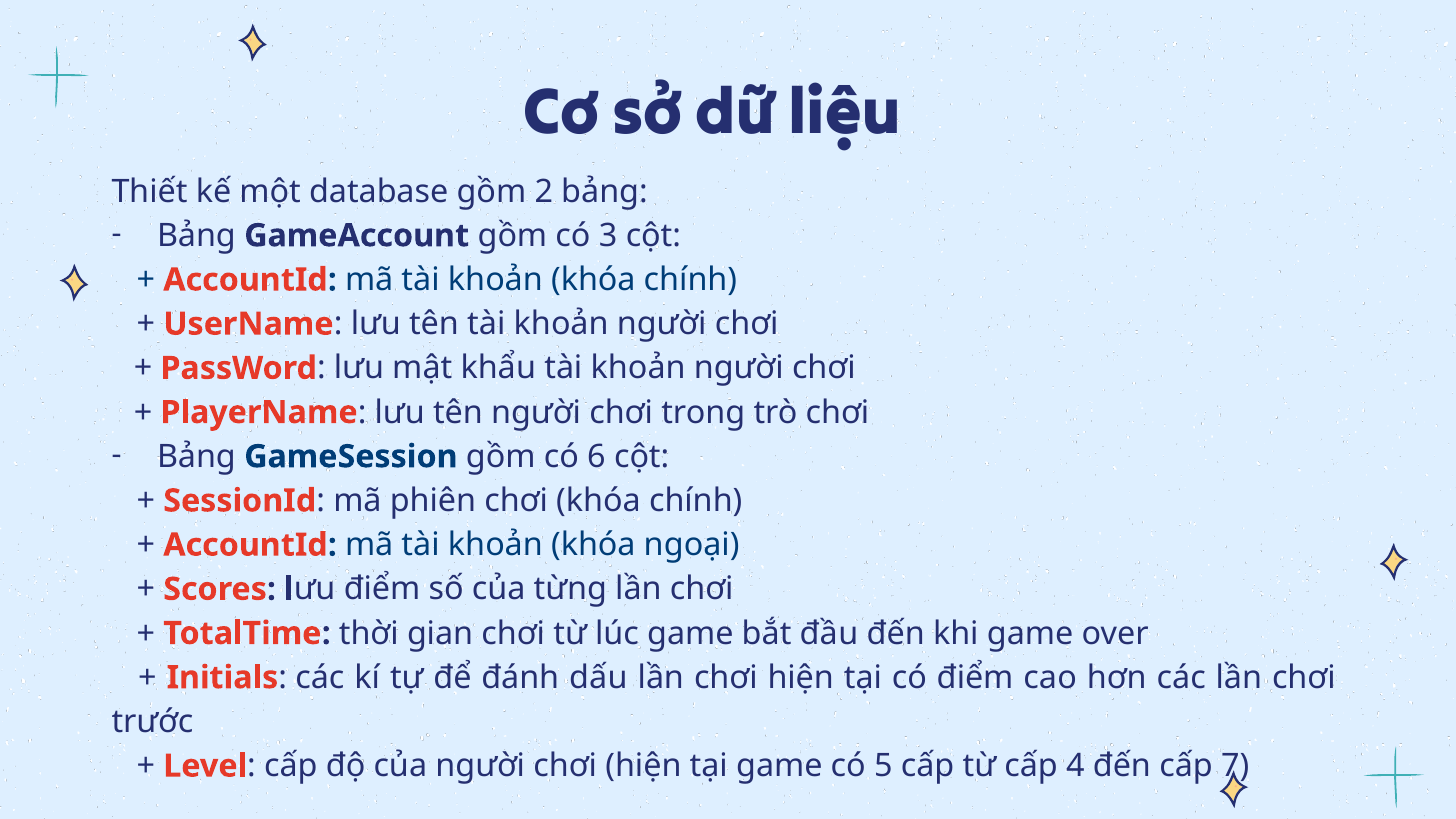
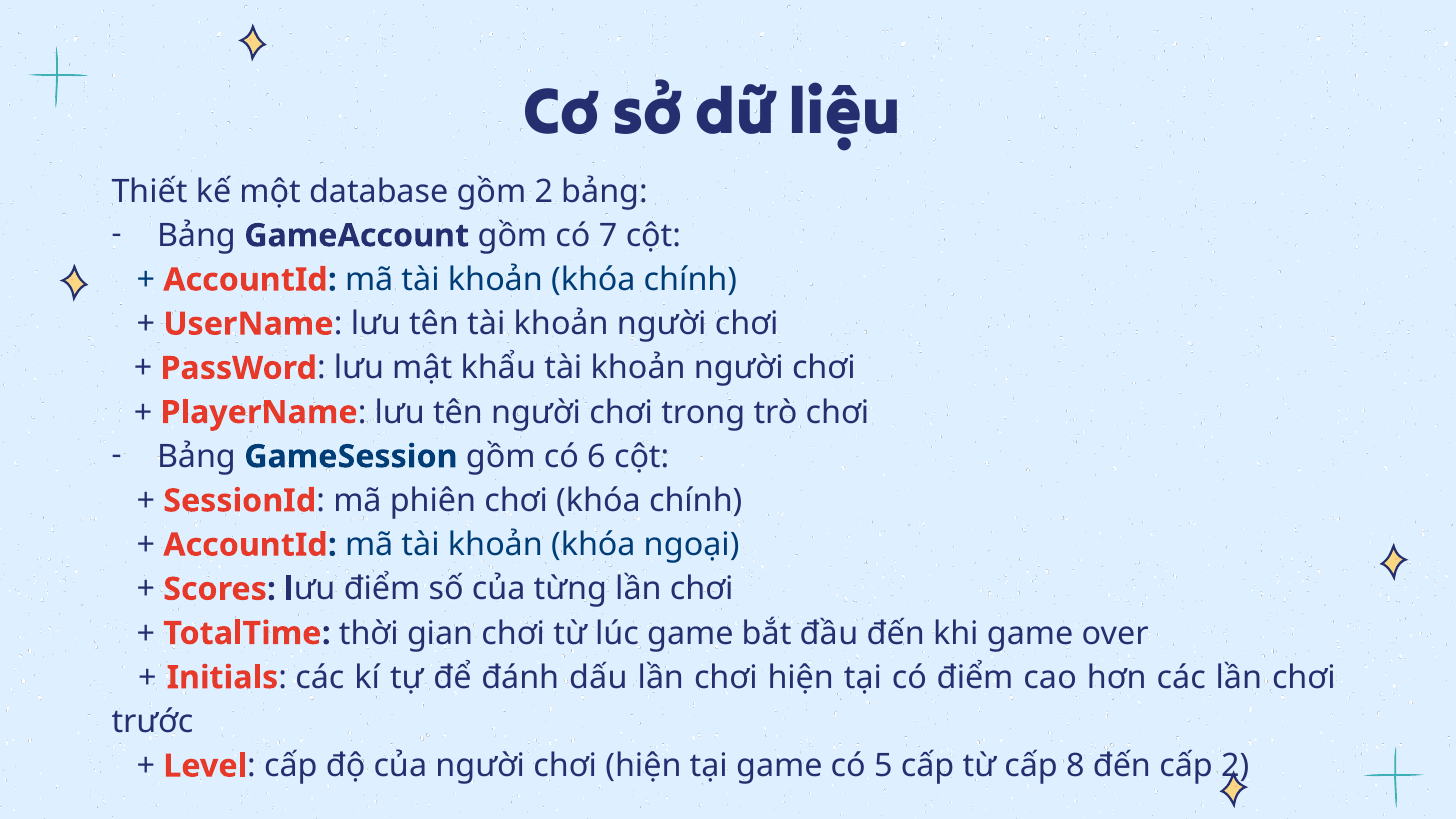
3: 3 -> 7 (608, 236)
4: 4 -> 8 (1075, 766)
cấp 7: 7 -> 2 (1235, 766)
